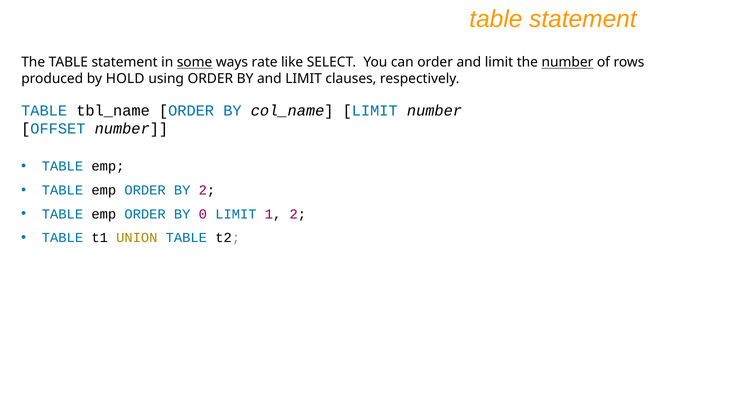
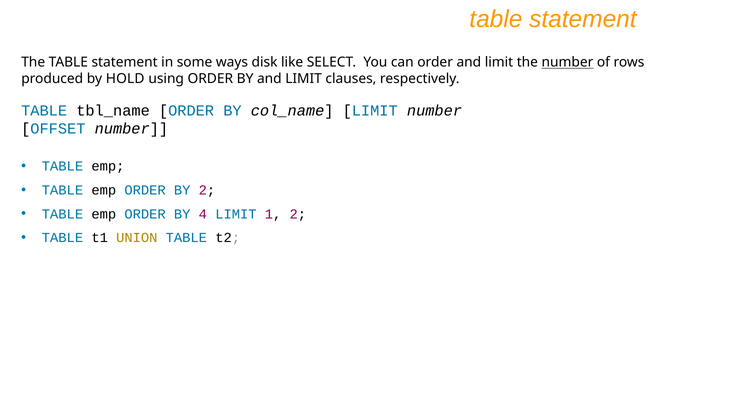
some underline: present -> none (195, 62)
rate: rate -> disk (265, 62)
0: 0 -> 4 (203, 214)
